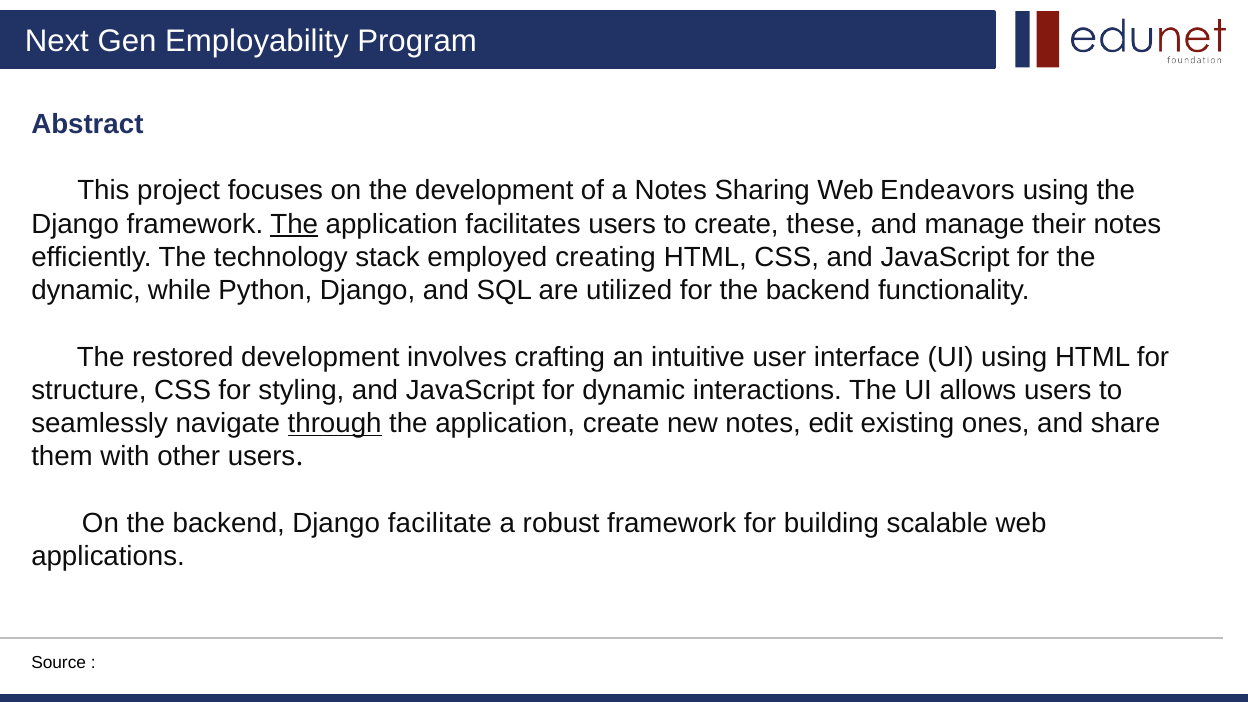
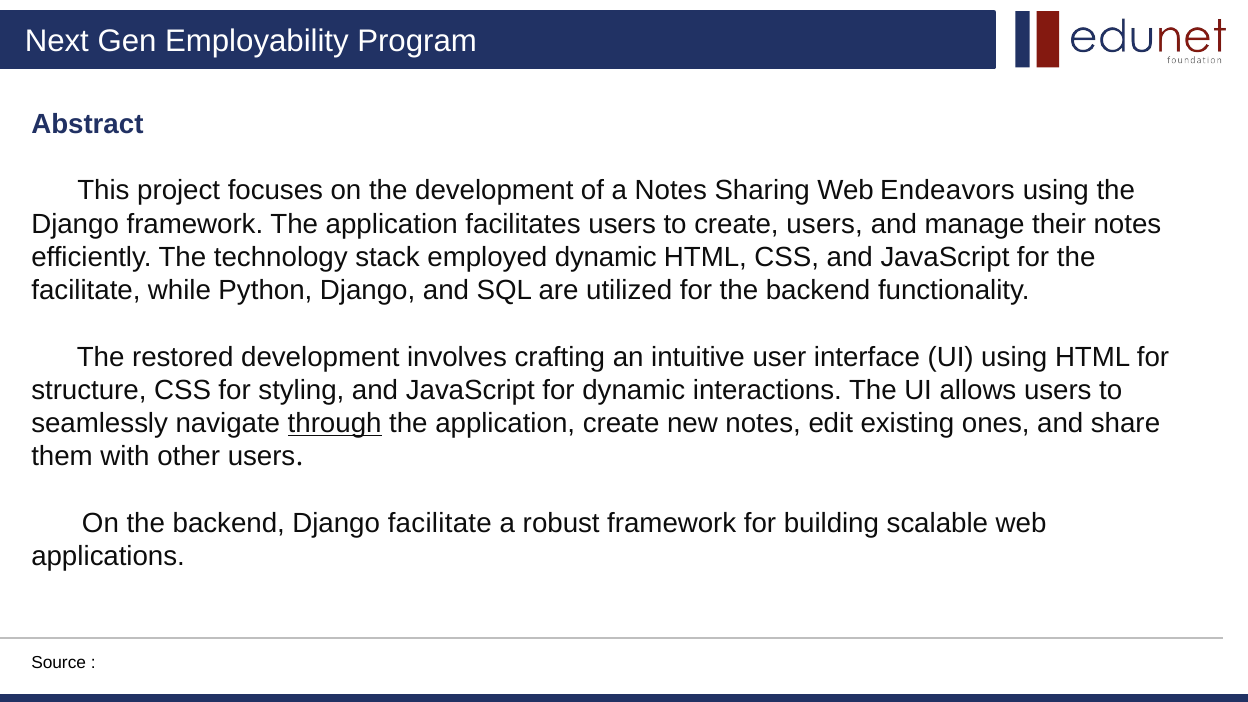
The underline: present -> none (294, 224)
create these: these -> users (825, 224)
employed creating: creating -> dynamic (606, 257)
dynamic: dynamic -> facilitate (86, 290)
